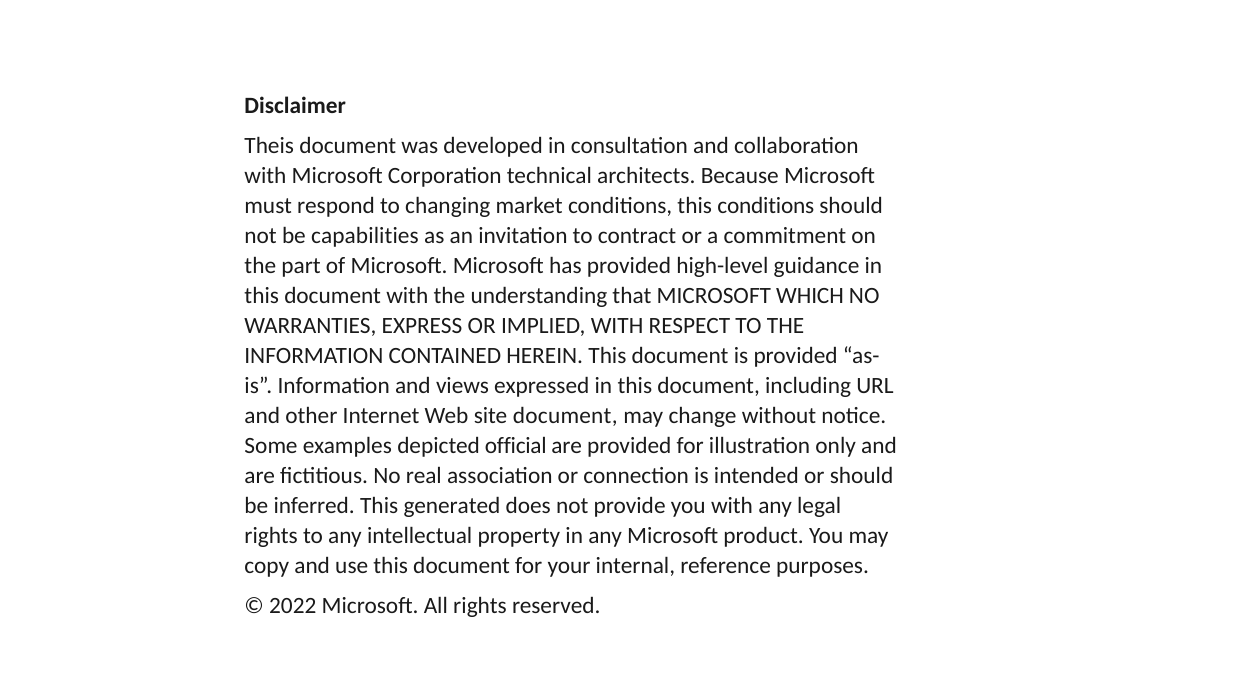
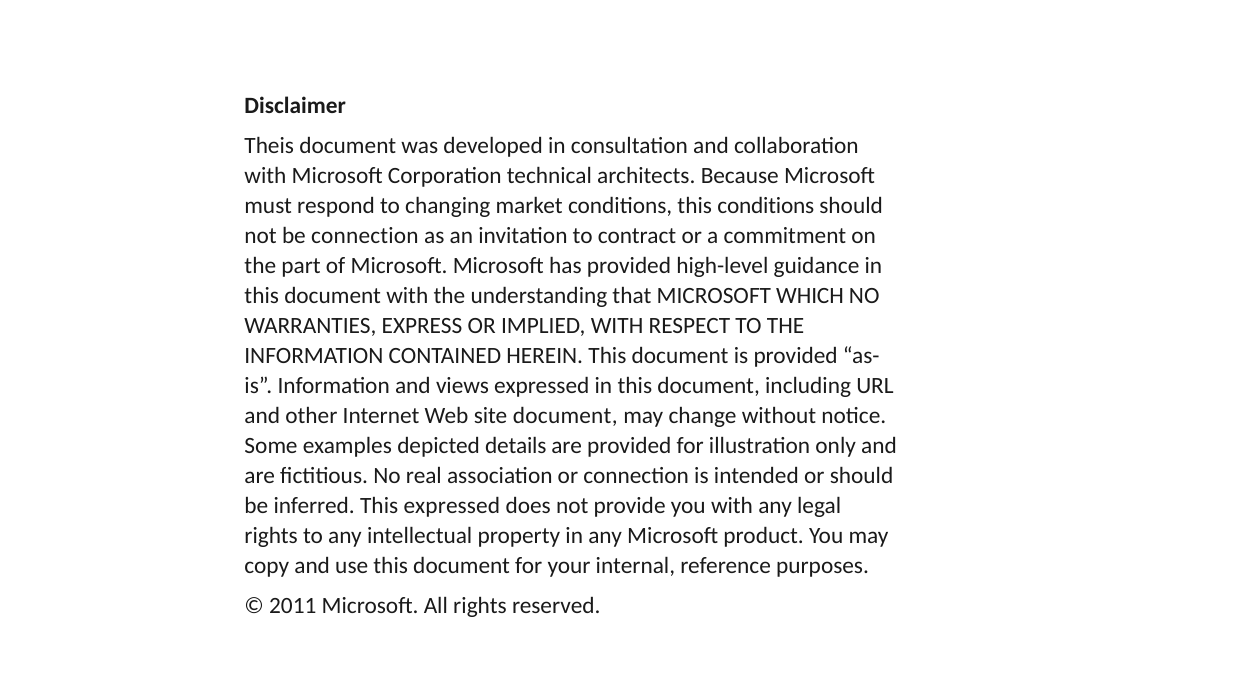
be capabilities: capabilities -> connection (365, 236)
official: official -> details (516, 446)
This generated: generated -> expressed (452, 506)
2022: 2022 -> 2011 (293, 606)
